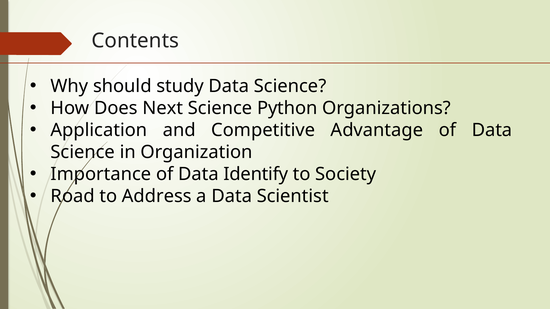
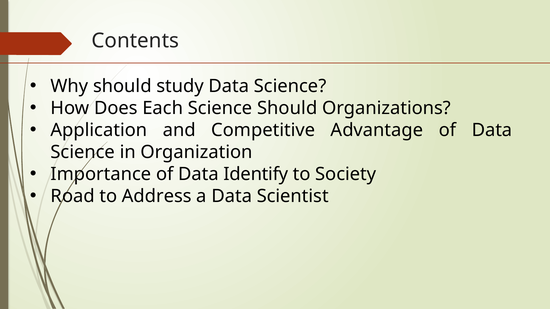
Next: Next -> Each (163, 108)
Science Python: Python -> Should (287, 108)
